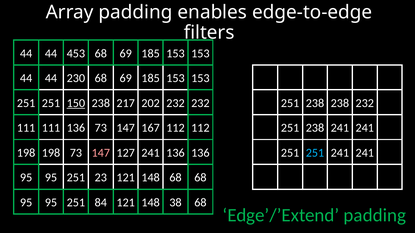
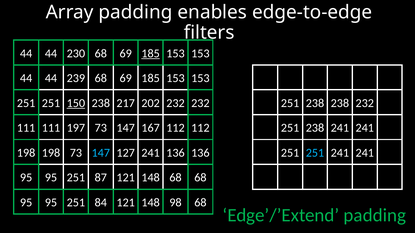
453: 453 -> 230 (76, 53)
185 underline: none -> present (151, 53)
230: 230 -> 239 (76, 78)
111 136: 136 -> 197 (76, 128)
147 colour: pink -> light blue (101, 153)
23: 23 -> 87 (101, 178)
38: 38 -> 98 (175, 203)
